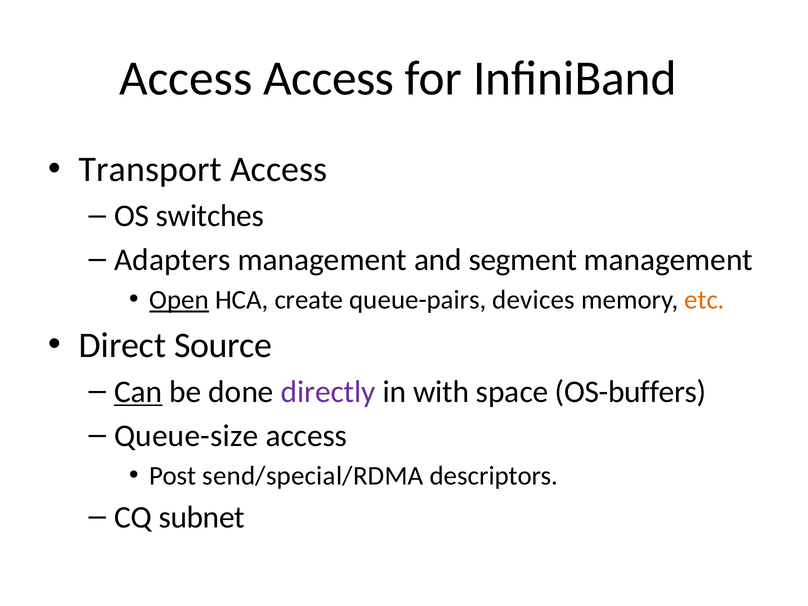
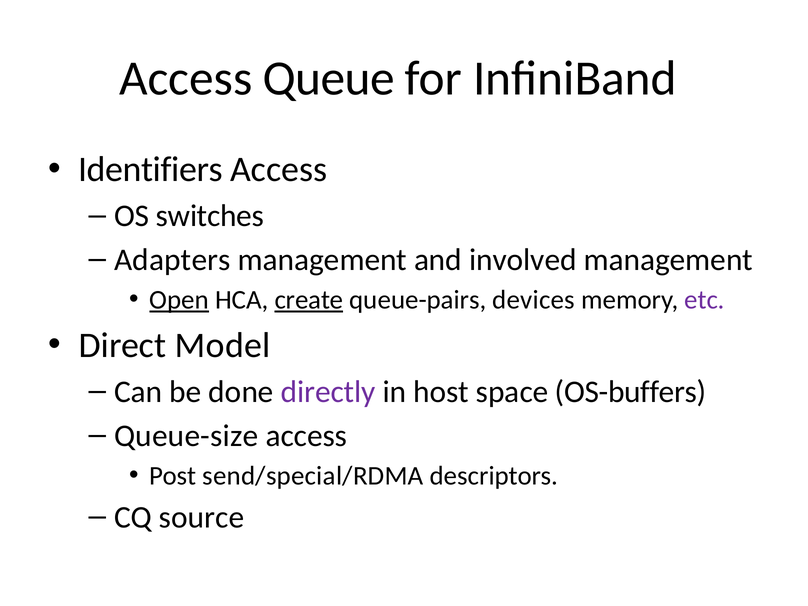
Access Access: Access -> Queue (329, 78)
Transport: Transport -> Identifiers (151, 170)
segment: segment -> involved (523, 260)
create underline: none -> present (309, 300)
etc colour: orange -> purple (705, 300)
Source: Source -> Model (223, 345)
Can underline: present -> none (138, 392)
with: with -> host (441, 392)
subnet: subnet -> source (202, 517)
